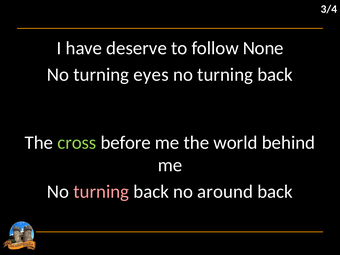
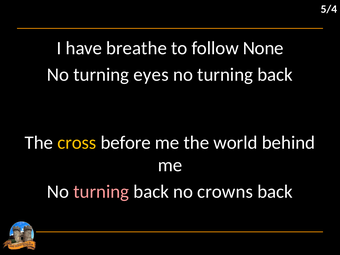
3/4: 3/4 -> 5/4 (329, 9)
deserve: deserve -> breathe (137, 48)
cross colour: light green -> yellow (77, 143)
around: around -> crowns (225, 192)
